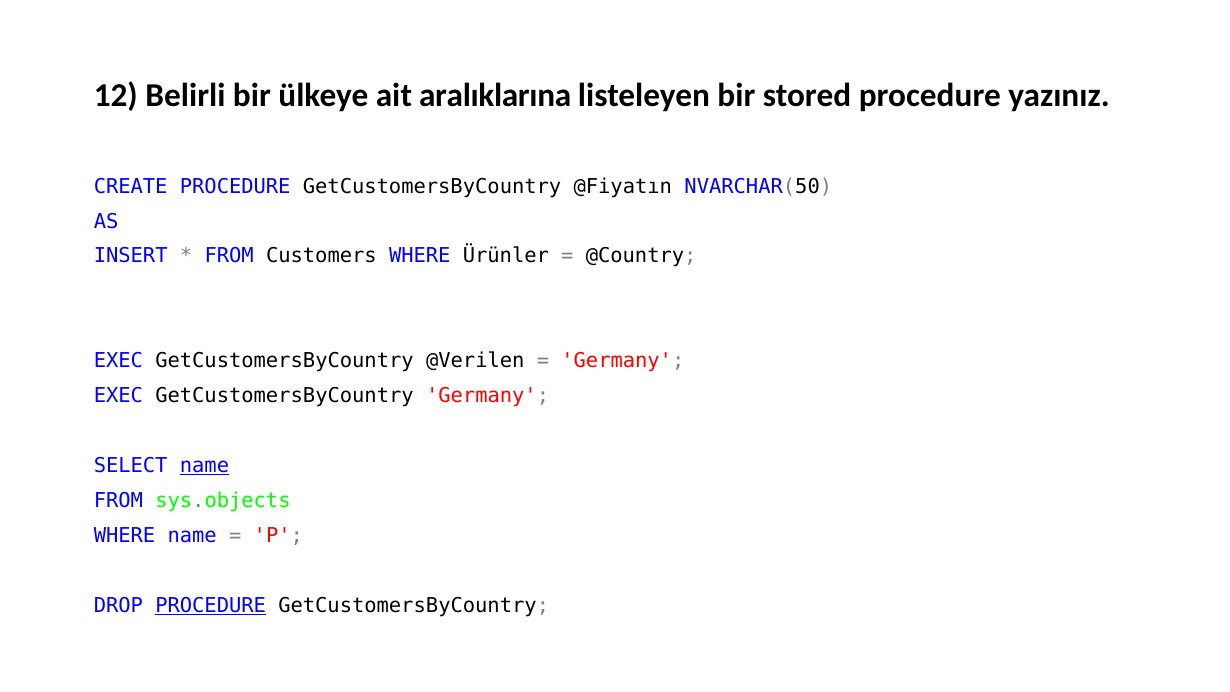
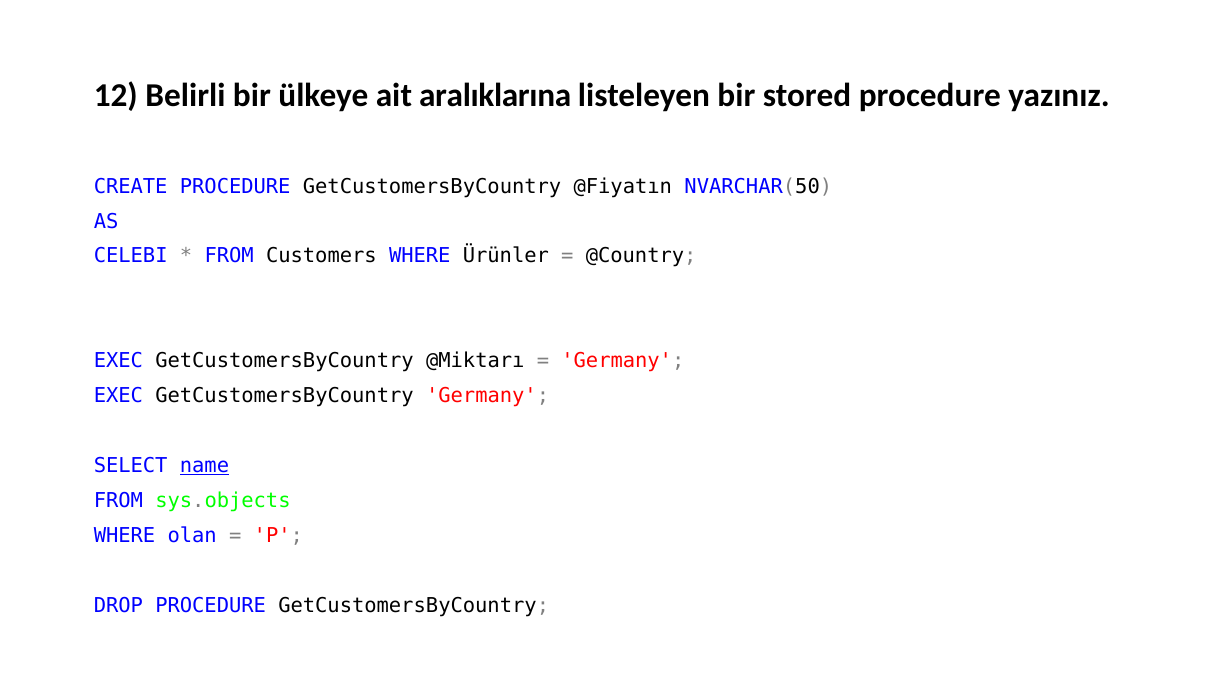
INSERT: INSERT -> CELEBI (131, 256)
@Verilen: @Verilen -> @Miktarı (475, 361)
WHERE name: name -> olan (192, 536)
PROCEDURE underline: present -> none (211, 606)
